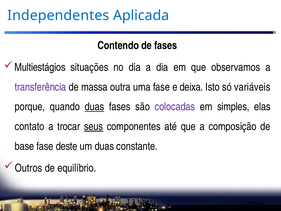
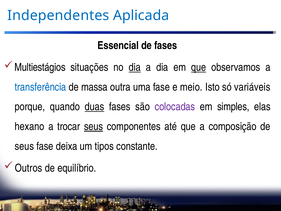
Contendo: Contendo -> Essencial (118, 45)
dia underline: none -> present (135, 67)
que underline: none -> present (199, 67)
transferência colour: purple -> blue (40, 87)
deixa: deixa -> meio (191, 87)
contato: contato -> hexano (30, 126)
base: base -> seus (24, 146)
deste: deste -> deixa (67, 146)
um duas: duas -> tipos (104, 146)
